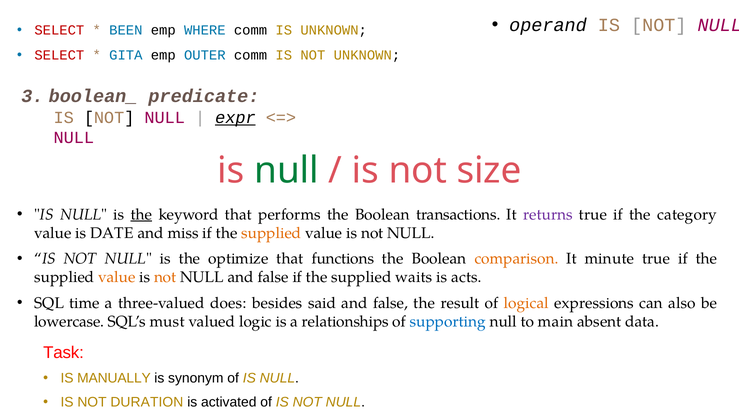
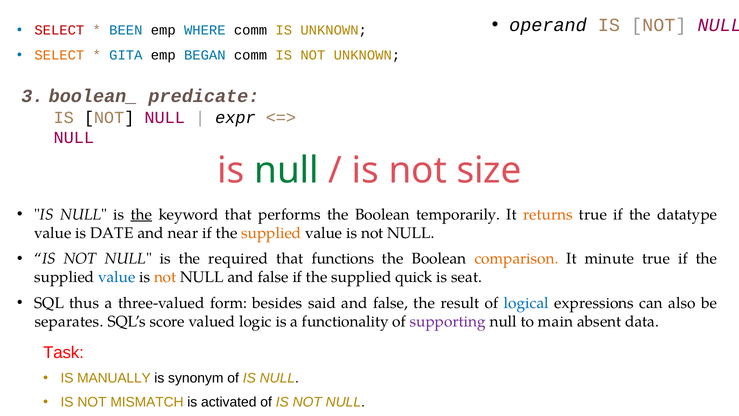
SELECT colour: red -> orange (59, 55)
OUTER: OUTER -> BEGAN (205, 55)
expr underline: present -> none (235, 117)
transactions: transactions -> temporarily (458, 214)
returns colour: purple -> orange (548, 214)
category: category -> datatype (687, 214)
miss: miss -> near (183, 233)
optimize: optimize -> required (238, 259)
value colour: orange -> blue (117, 277)
waits: waits -> quick (414, 277)
acts: acts -> seat (467, 277)
time: time -> thus (84, 303)
does: does -> form (229, 303)
logical colour: orange -> blue (526, 303)
lowercase: lowercase -> separates (69, 321)
must: must -> score (167, 321)
relationships: relationships -> functionality (345, 321)
supporting colour: blue -> purple (448, 321)
DURATION: DURATION -> MISMATCH (147, 402)
